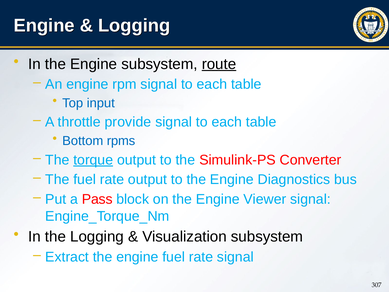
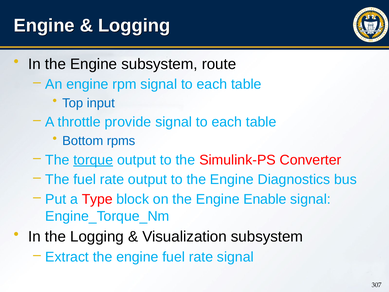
route underline: present -> none (219, 64)
Pass: Pass -> Type (97, 199)
Viewer: Viewer -> Enable (265, 199)
